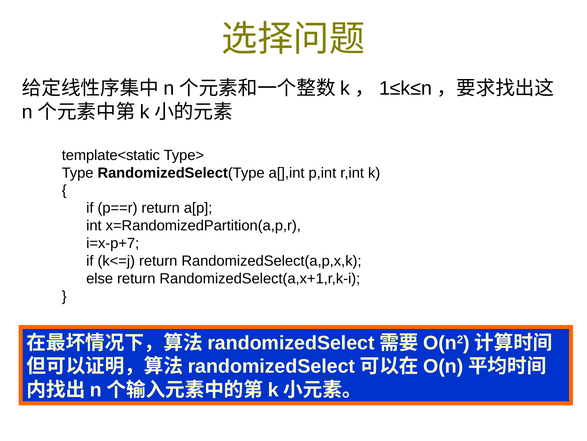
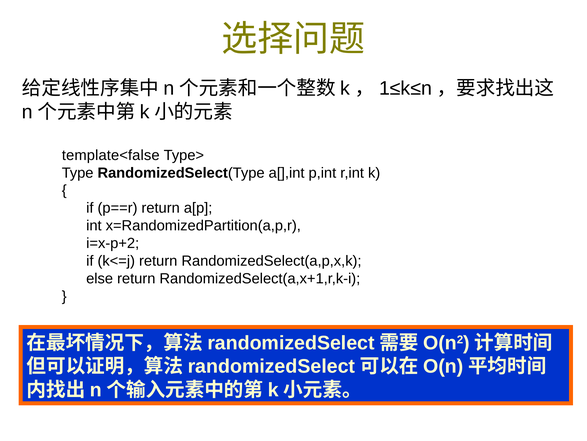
template<static: template<static -> template<false (111, 155)
i=x-p+7: i=x-p+7 -> i=x-p+2 (113, 243)
